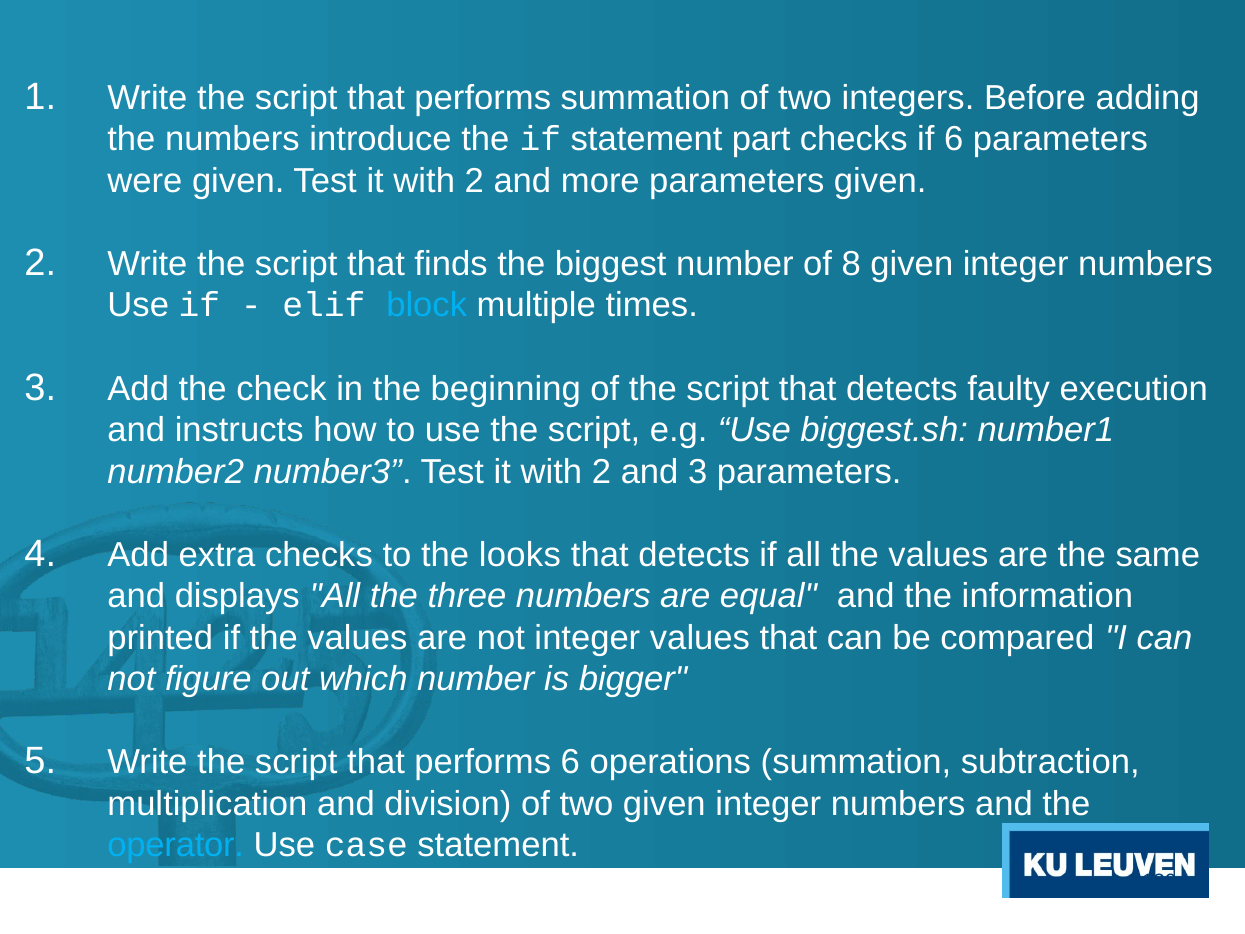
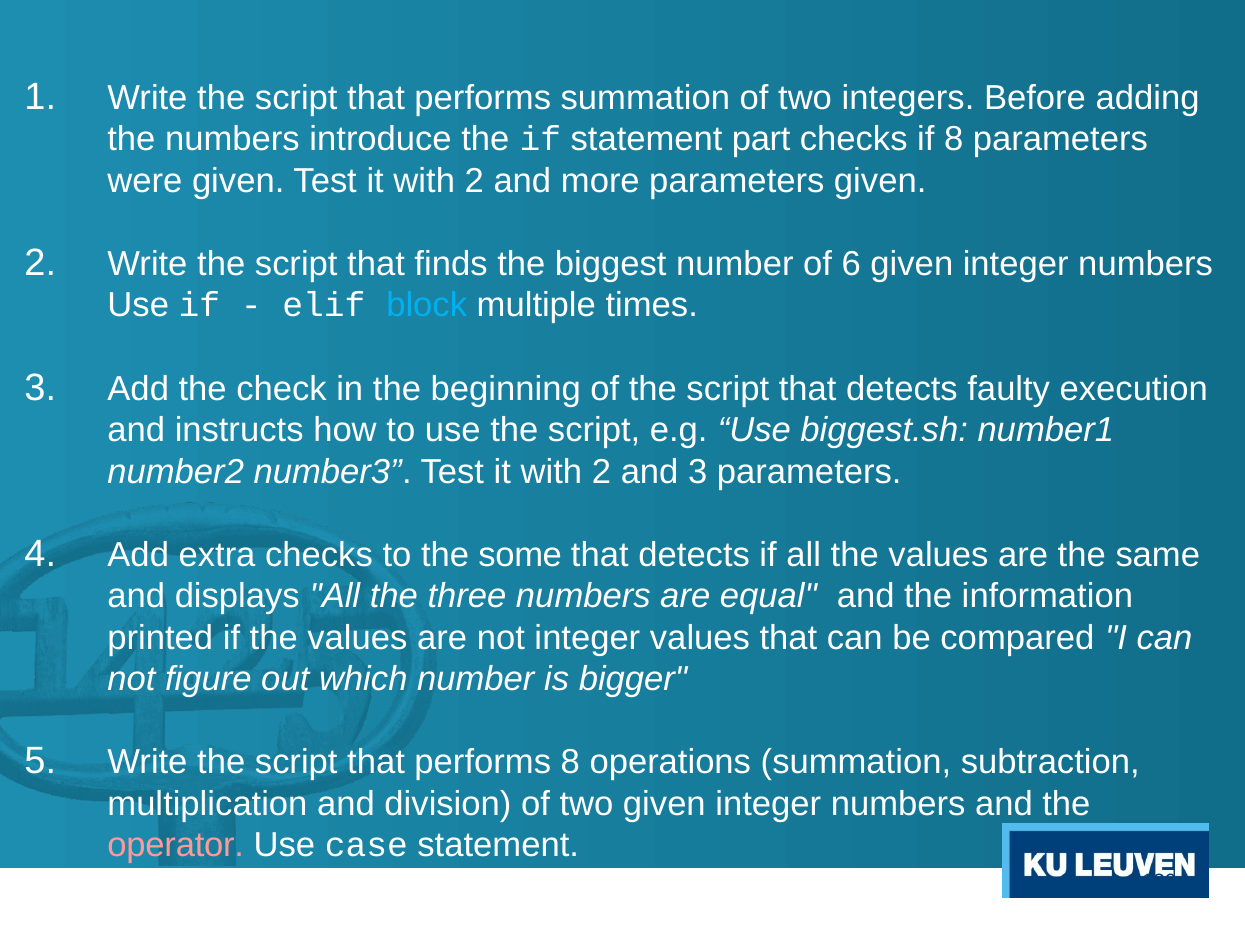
if 6: 6 -> 8 (954, 139)
8: 8 -> 6 (851, 264)
looks: looks -> some (520, 555)
performs 6: 6 -> 8 (570, 762)
operator colour: light blue -> pink (176, 845)
